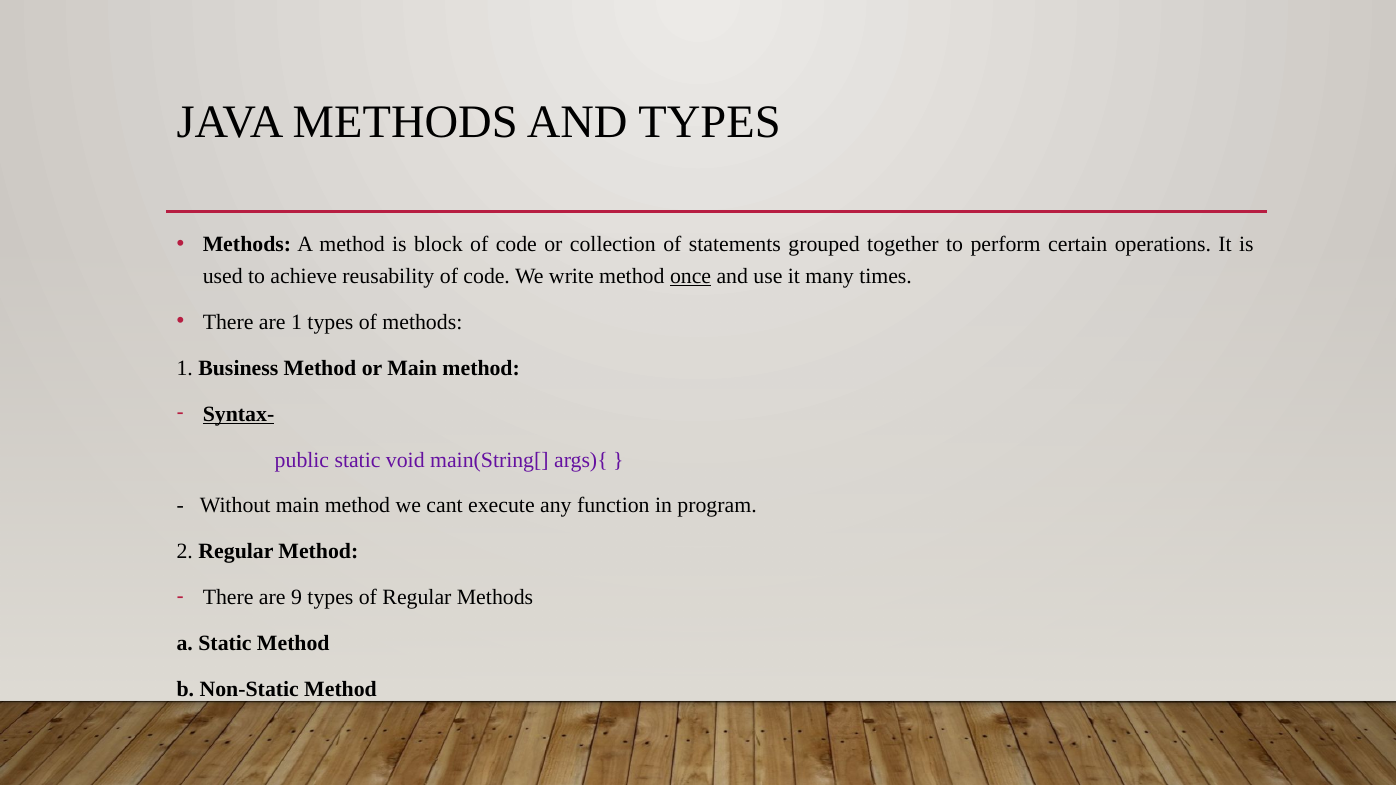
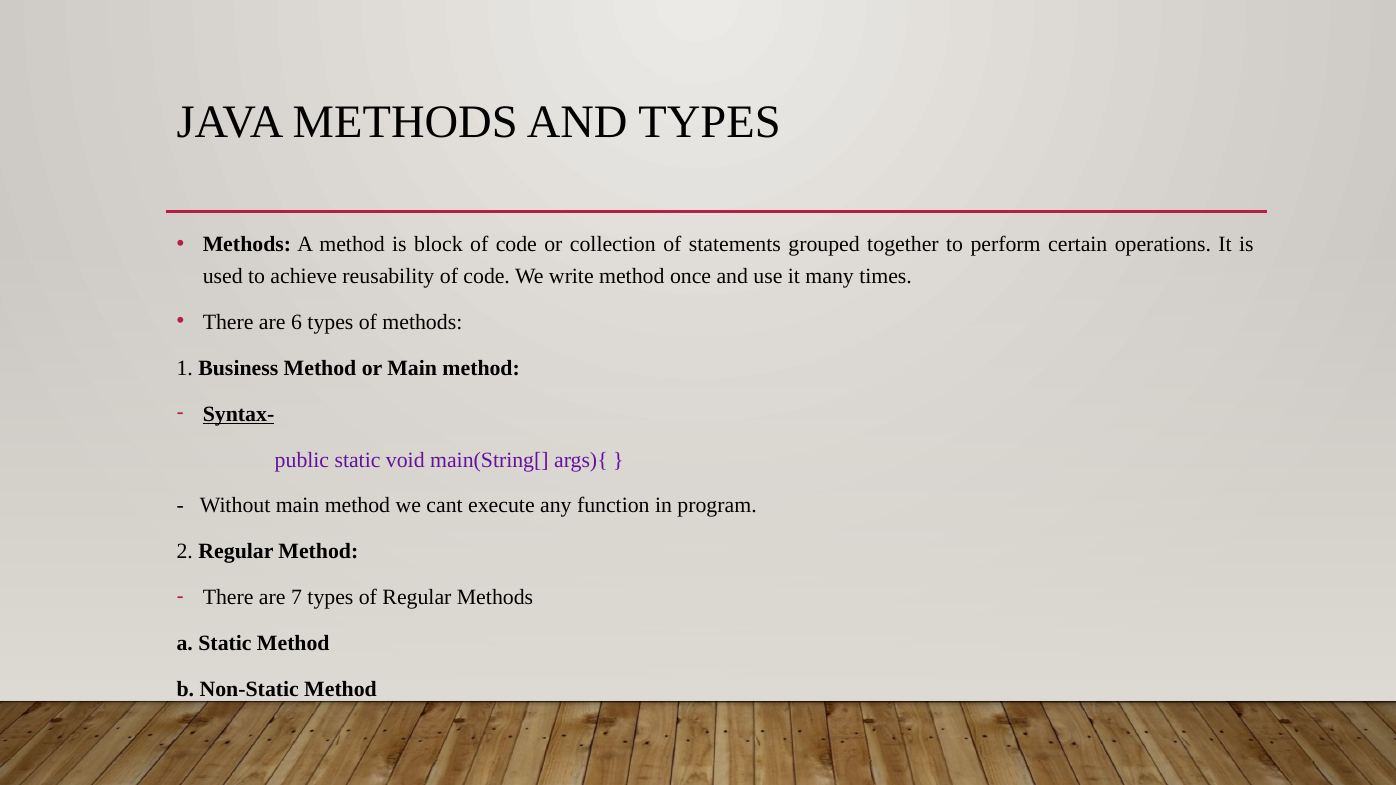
once underline: present -> none (691, 276)
are 1: 1 -> 6 (297, 322)
9: 9 -> 7 (297, 598)
